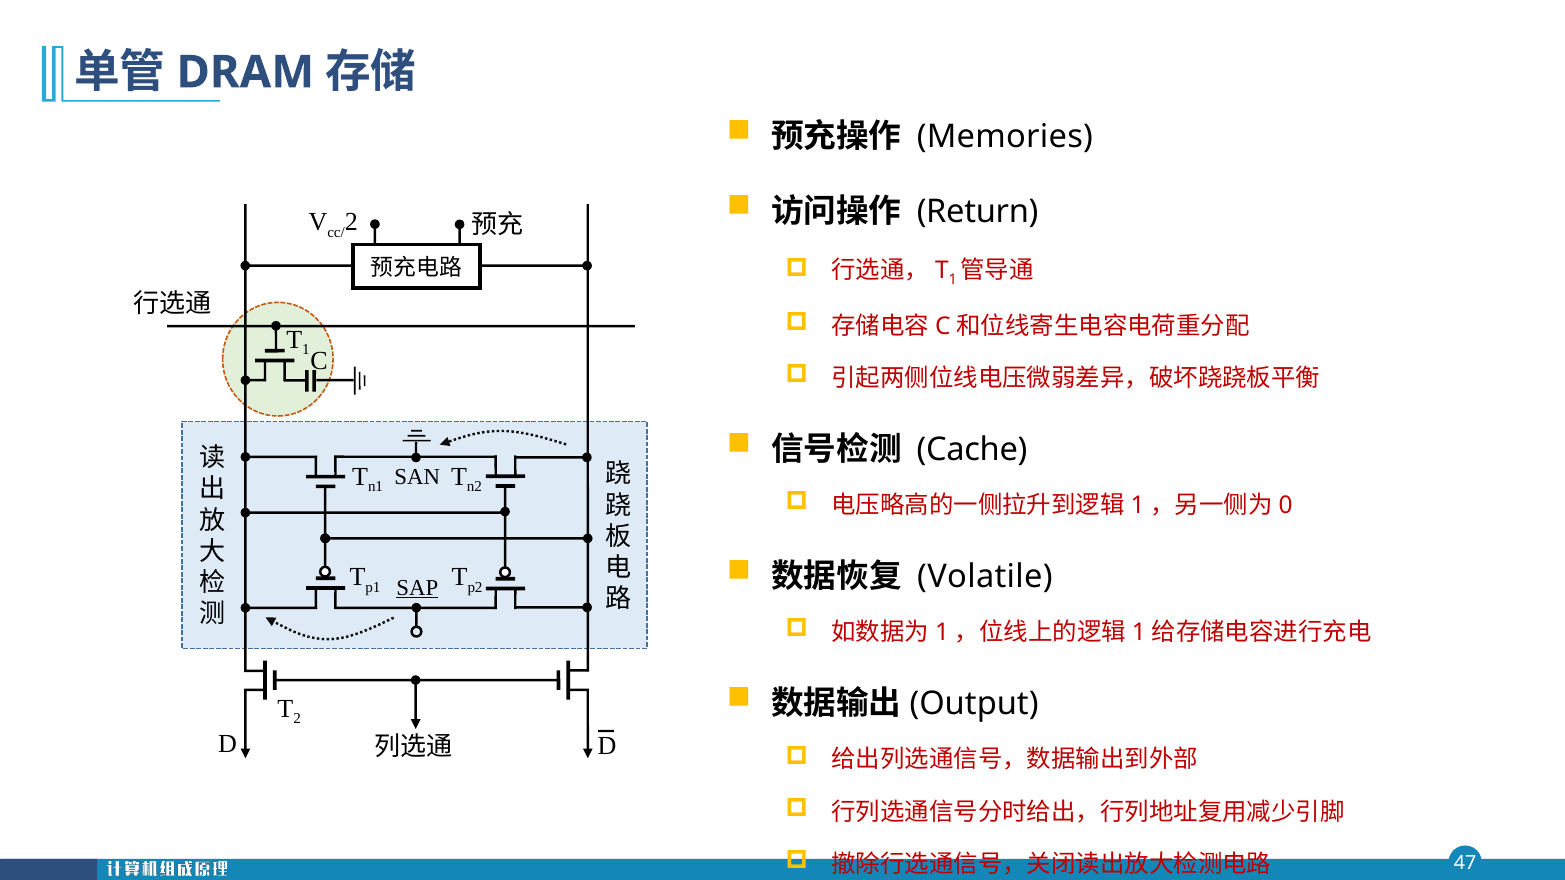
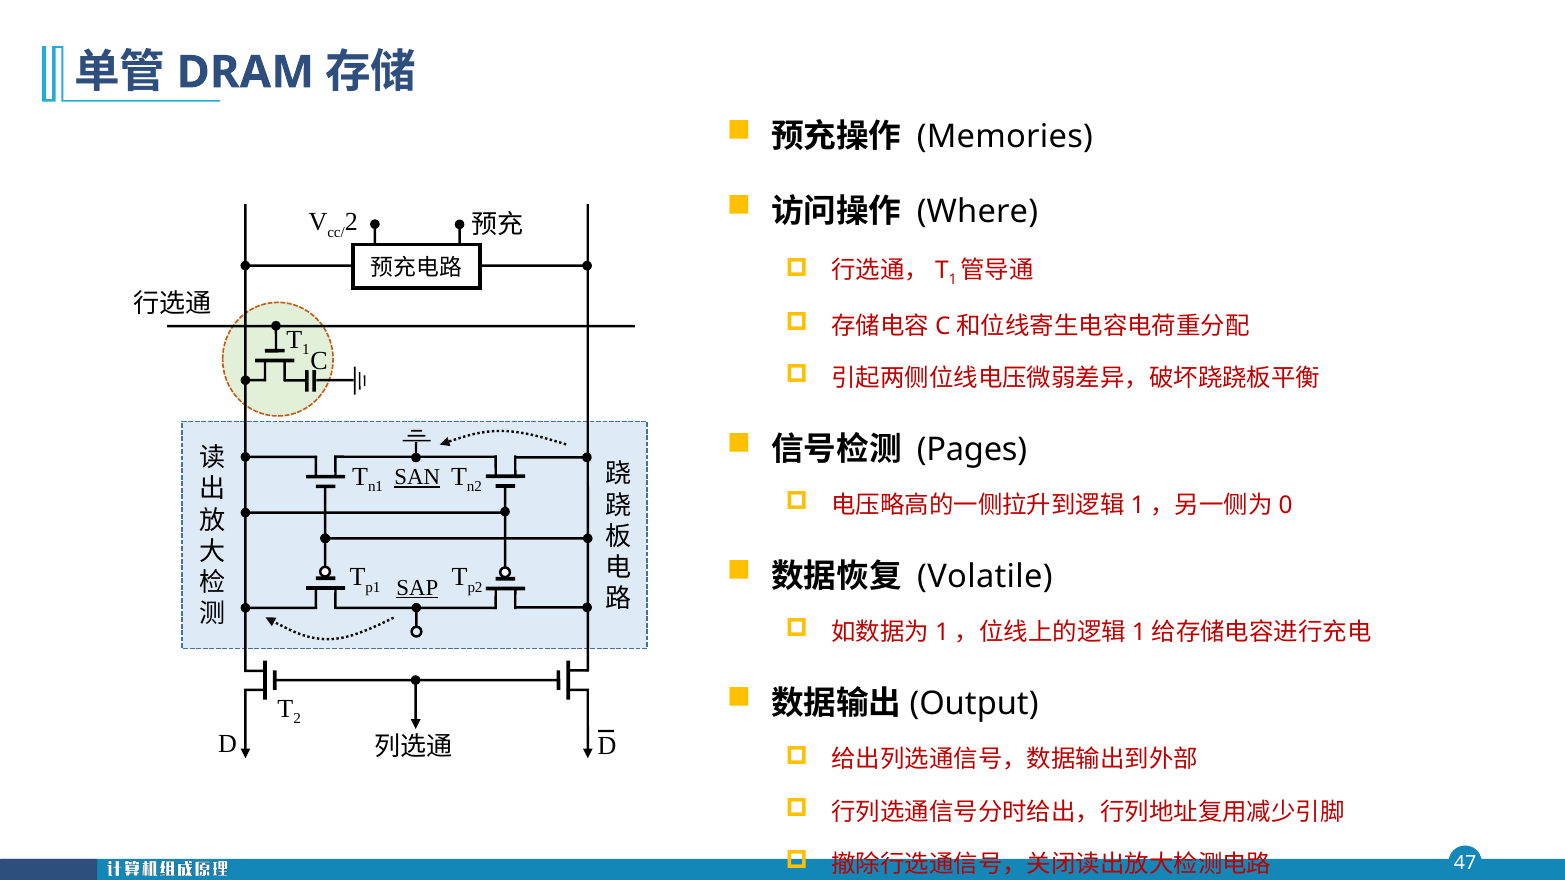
Return: Return -> Where (977, 212)
Cache: Cache -> Pages (972, 449)
SAN underline: none -> present (417, 477)
